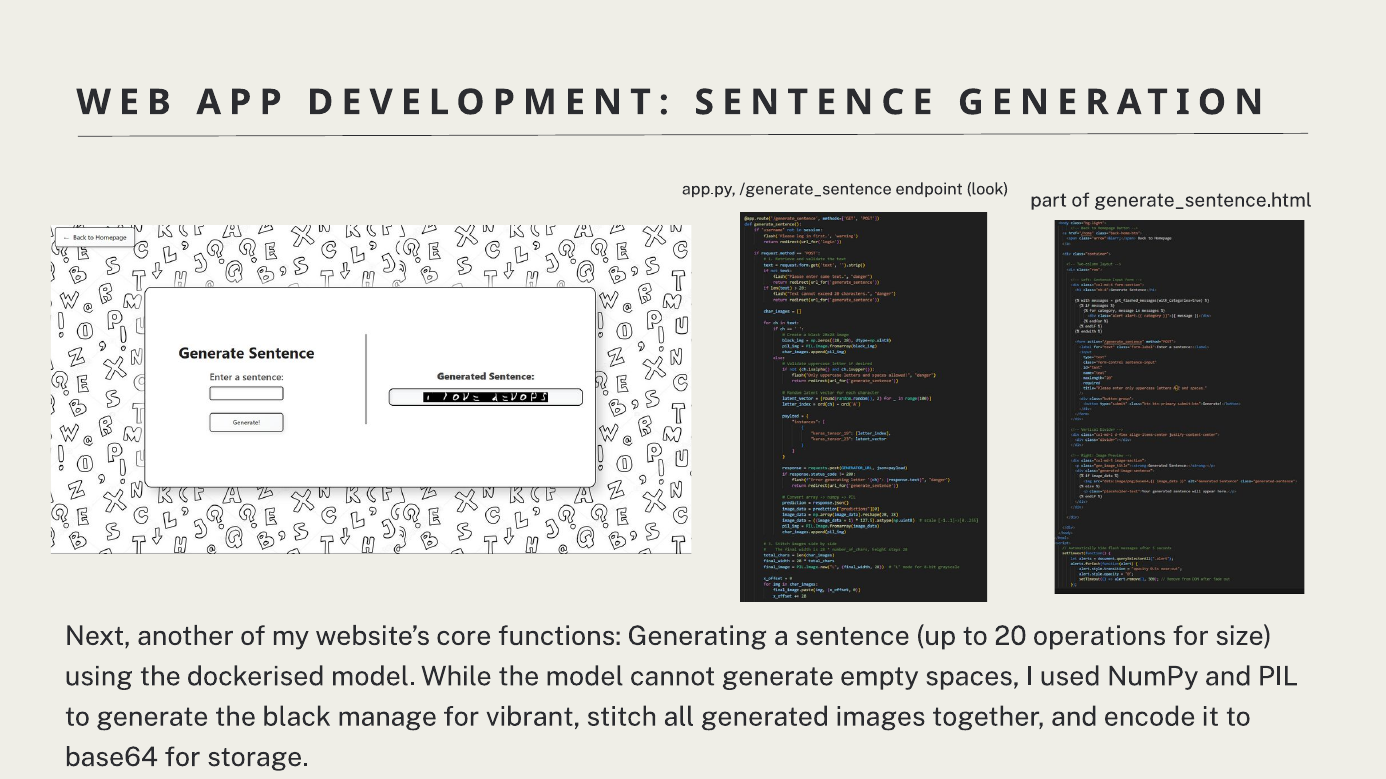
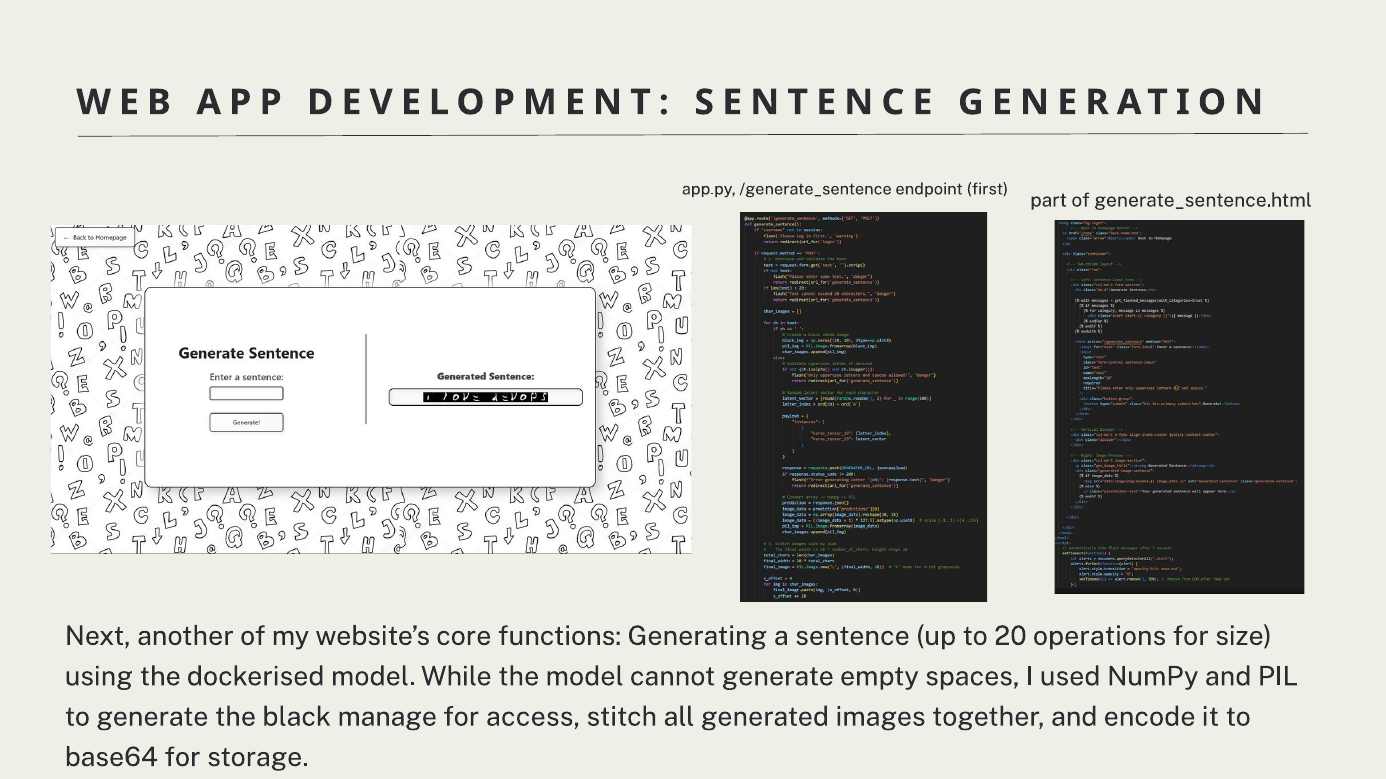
look: look -> first (987, 189)
vibrant: vibrant -> access (533, 717)
